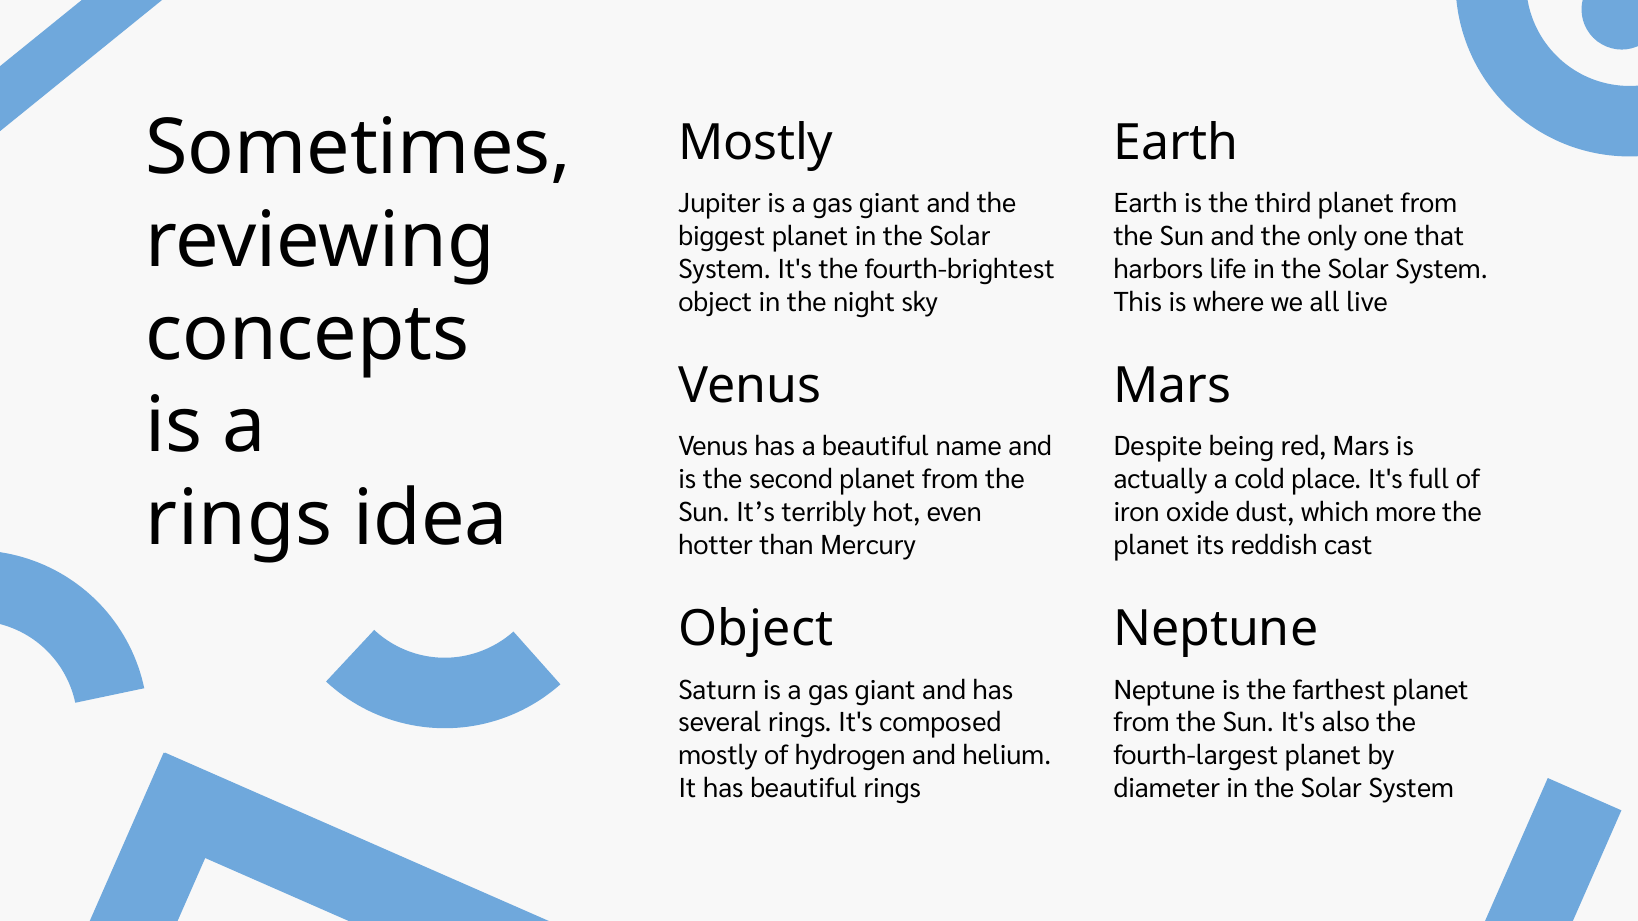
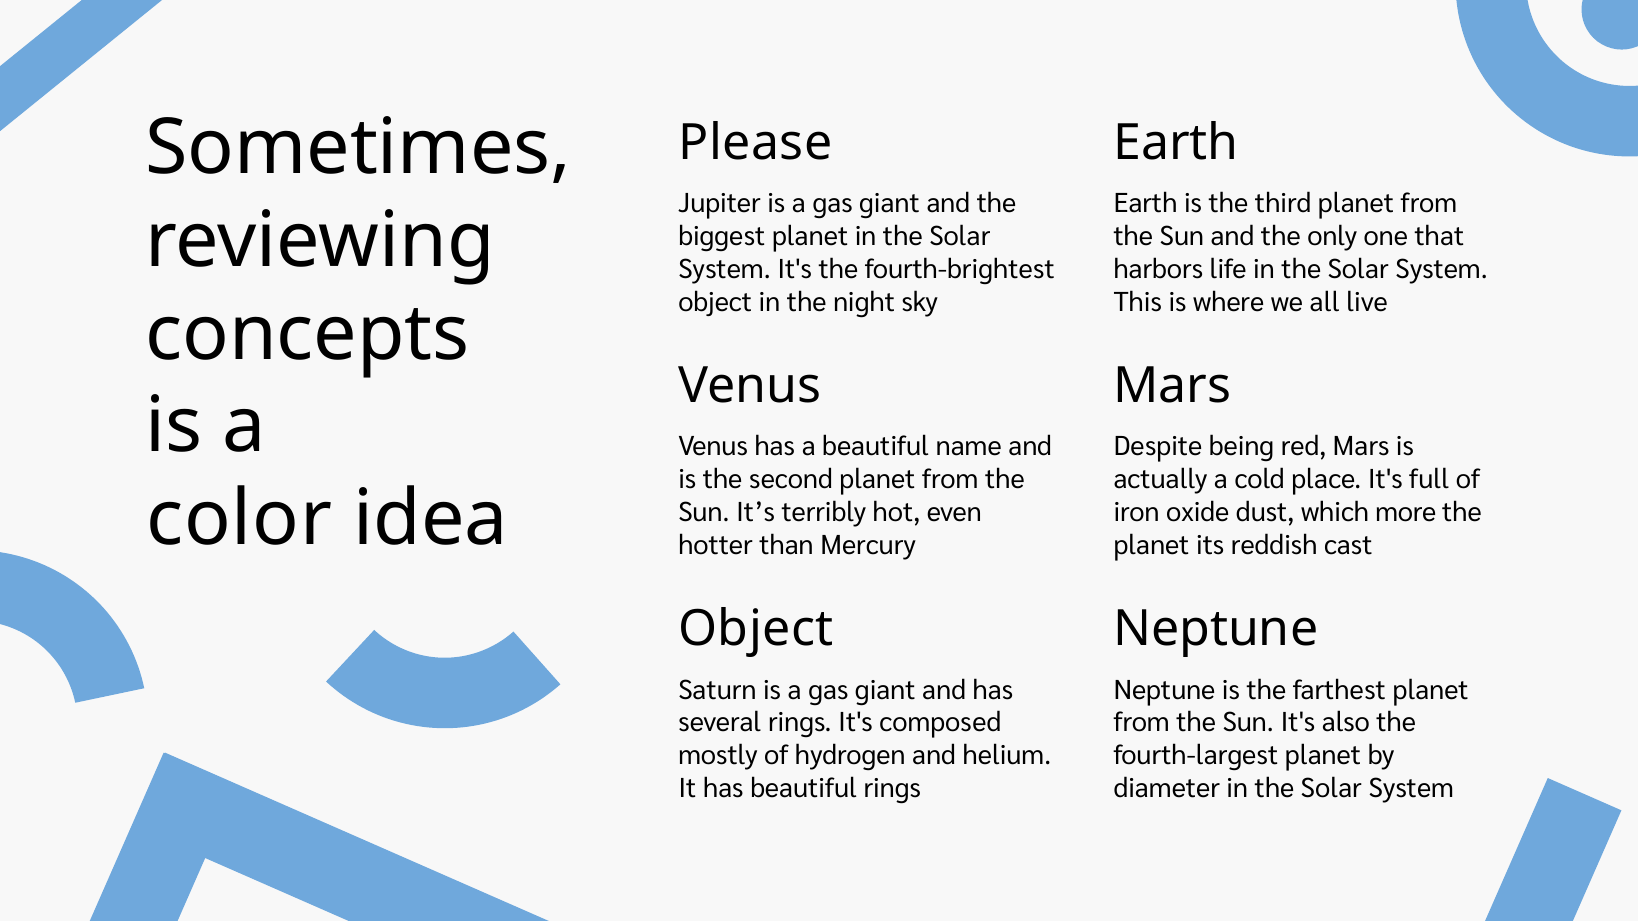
Mostly: Mostly -> Please (755, 143)
rings: rings -> color (239, 519)
